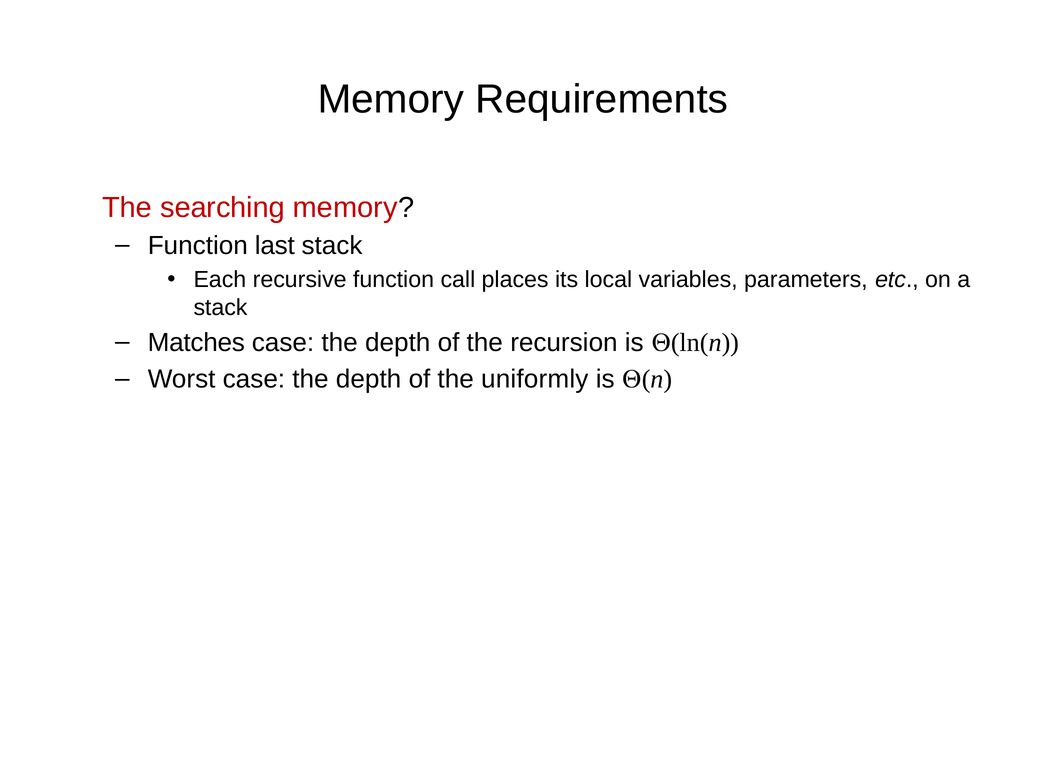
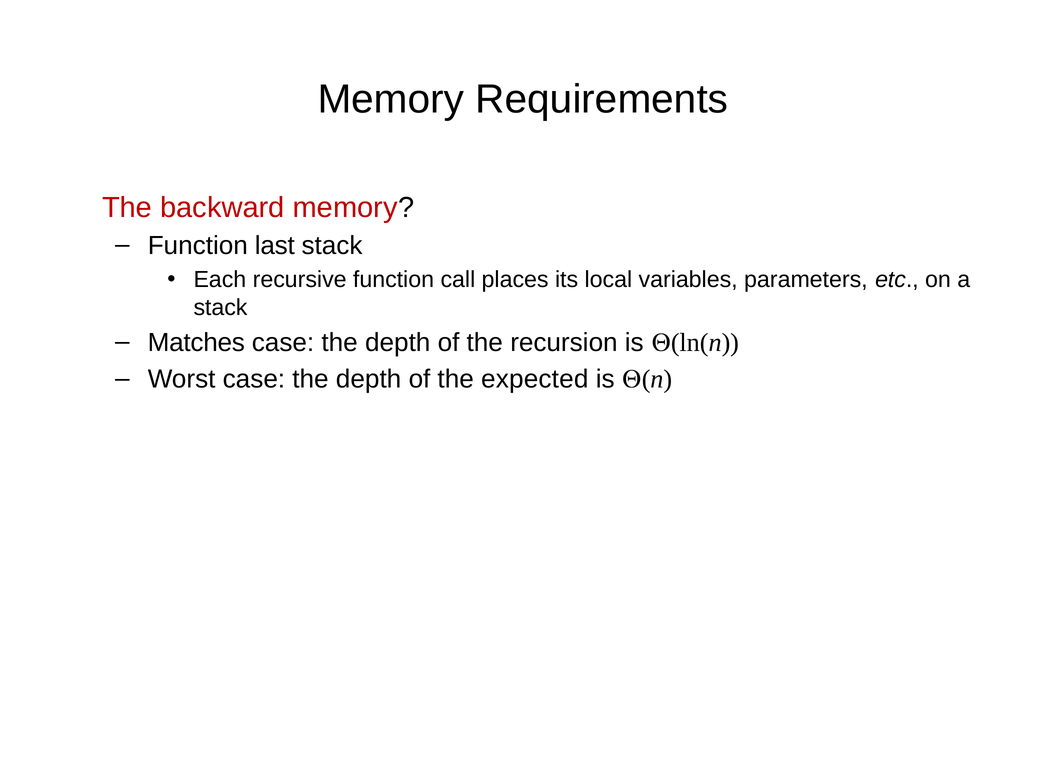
searching: searching -> backward (222, 208)
uniformly: uniformly -> expected (535, 380)
